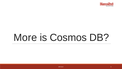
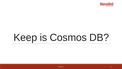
More: More -> Keep (25, 37)
